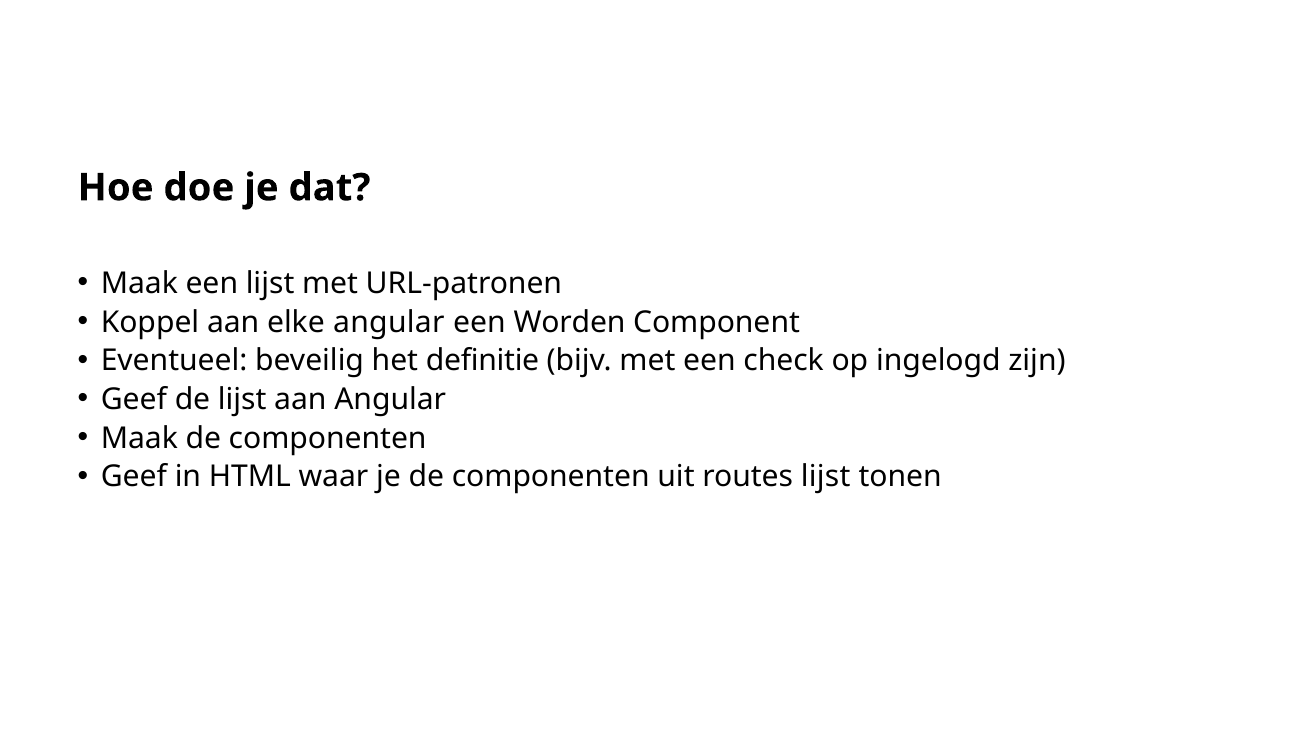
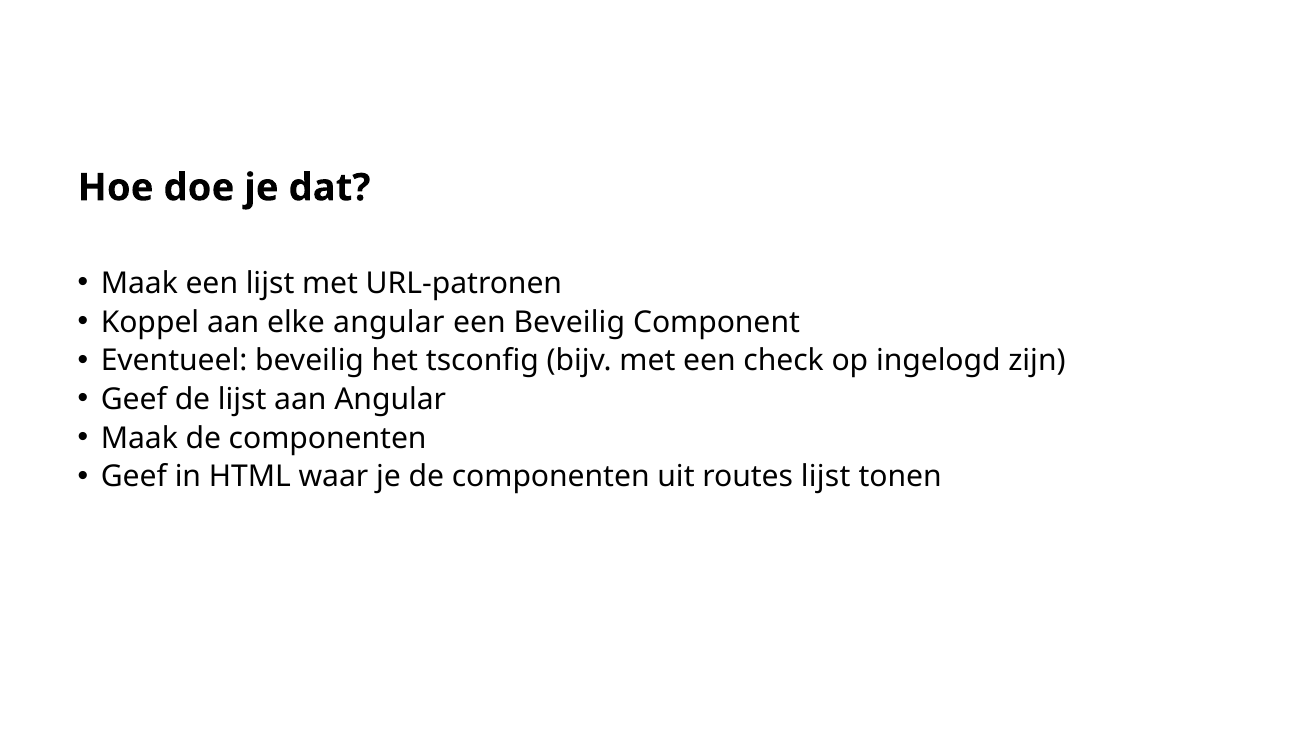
een Worden: Worden -> Beveilig (569, 322)
definitie: definitie -> tsconfig (482, 361)
